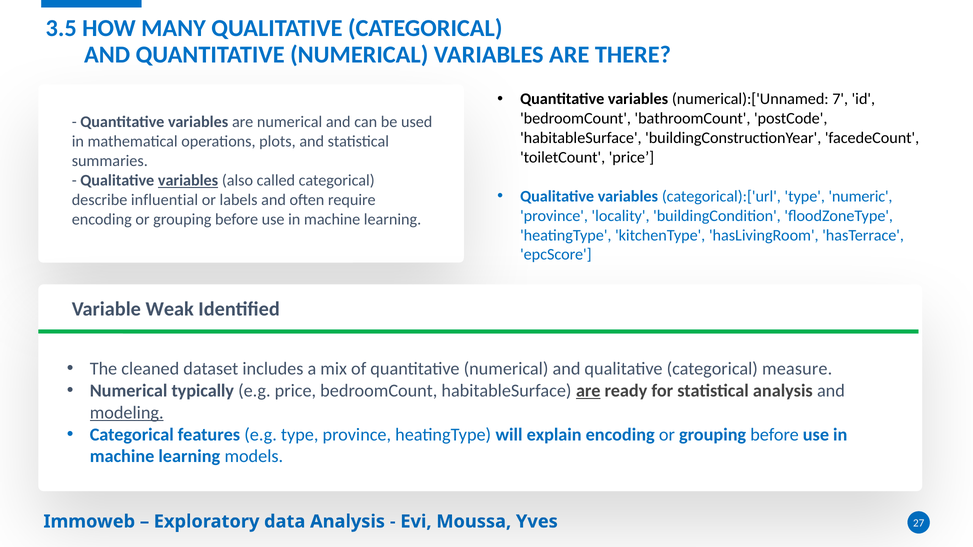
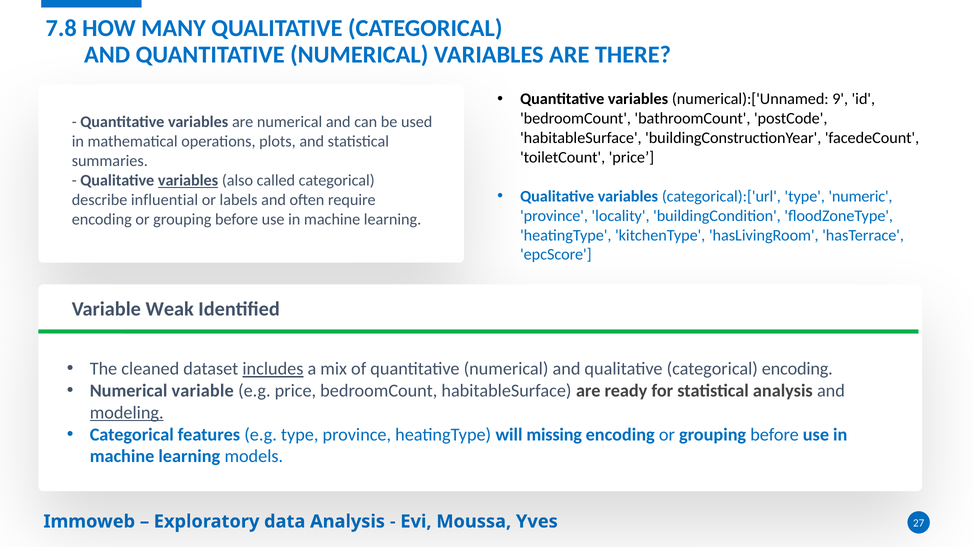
3.5: 3.5 -> 7.8 (61, 28)
7: 7 -> 9 (840, 99)
includes underline: none -> present (273, 369)
categorical measure: measure -> encoding (797, 369)
Numerical typically: typically -> variable (203, 391)
are underline: present -> none (588, 391)
explain: explain -> missing (554, 435)
